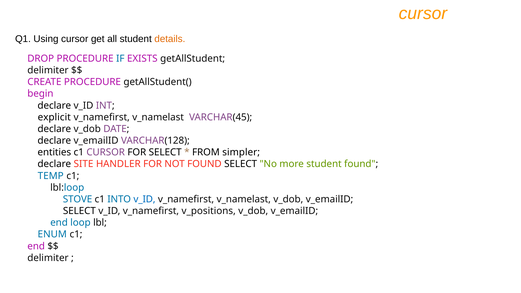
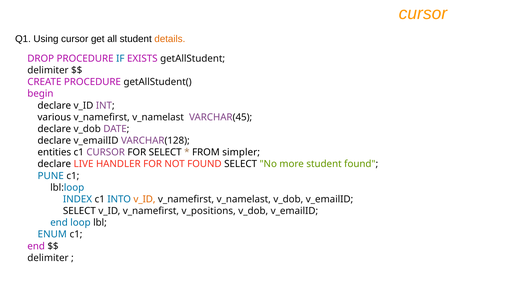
explicit: explicit -> various (54, 117)
SITE: SITE -> LIVE (84, 164)
TEMP: TEMP -> PUNE (51, 176)
STOVE: STOVE -> INDEX (77, 199)
v_ID colour: blue -> orange (144, 199)
